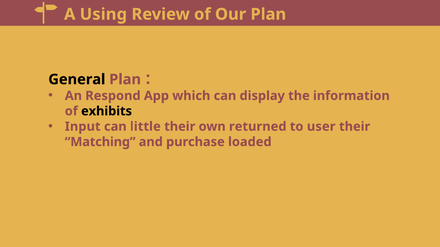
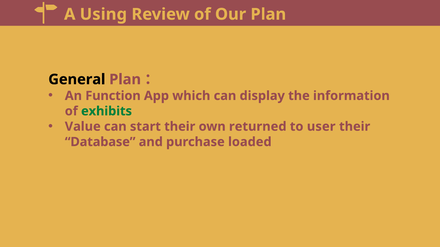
Respond: Respond -> Function (113, 96)
exhibits colour: black -> green (107, 111)
Input: Input -> Value (83, 127)
little: little -> start (145, 127)
Matching: Matching -> Database (100, 142)
